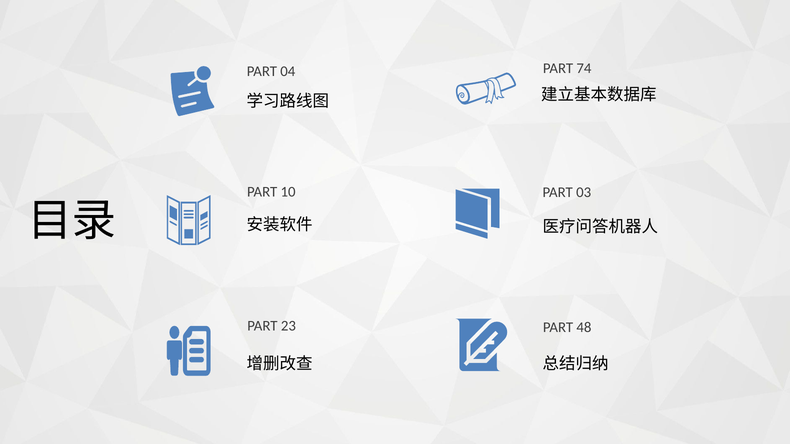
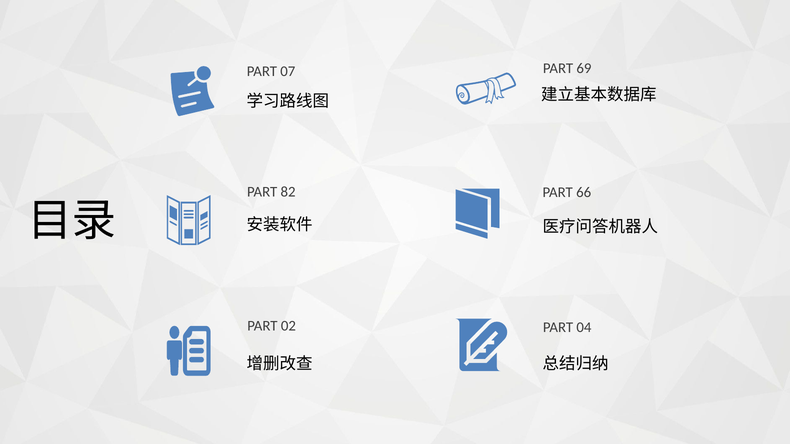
74: 74 -> 69 (584, 69)
04: 04 -> 07 (288, 72)
10: 10 -> 82 (288, 192)
03: 03 -> 66 (584, 192)
23: 23 -> 02 (288, 326)
48: 48 -> 04 (584, 328)
